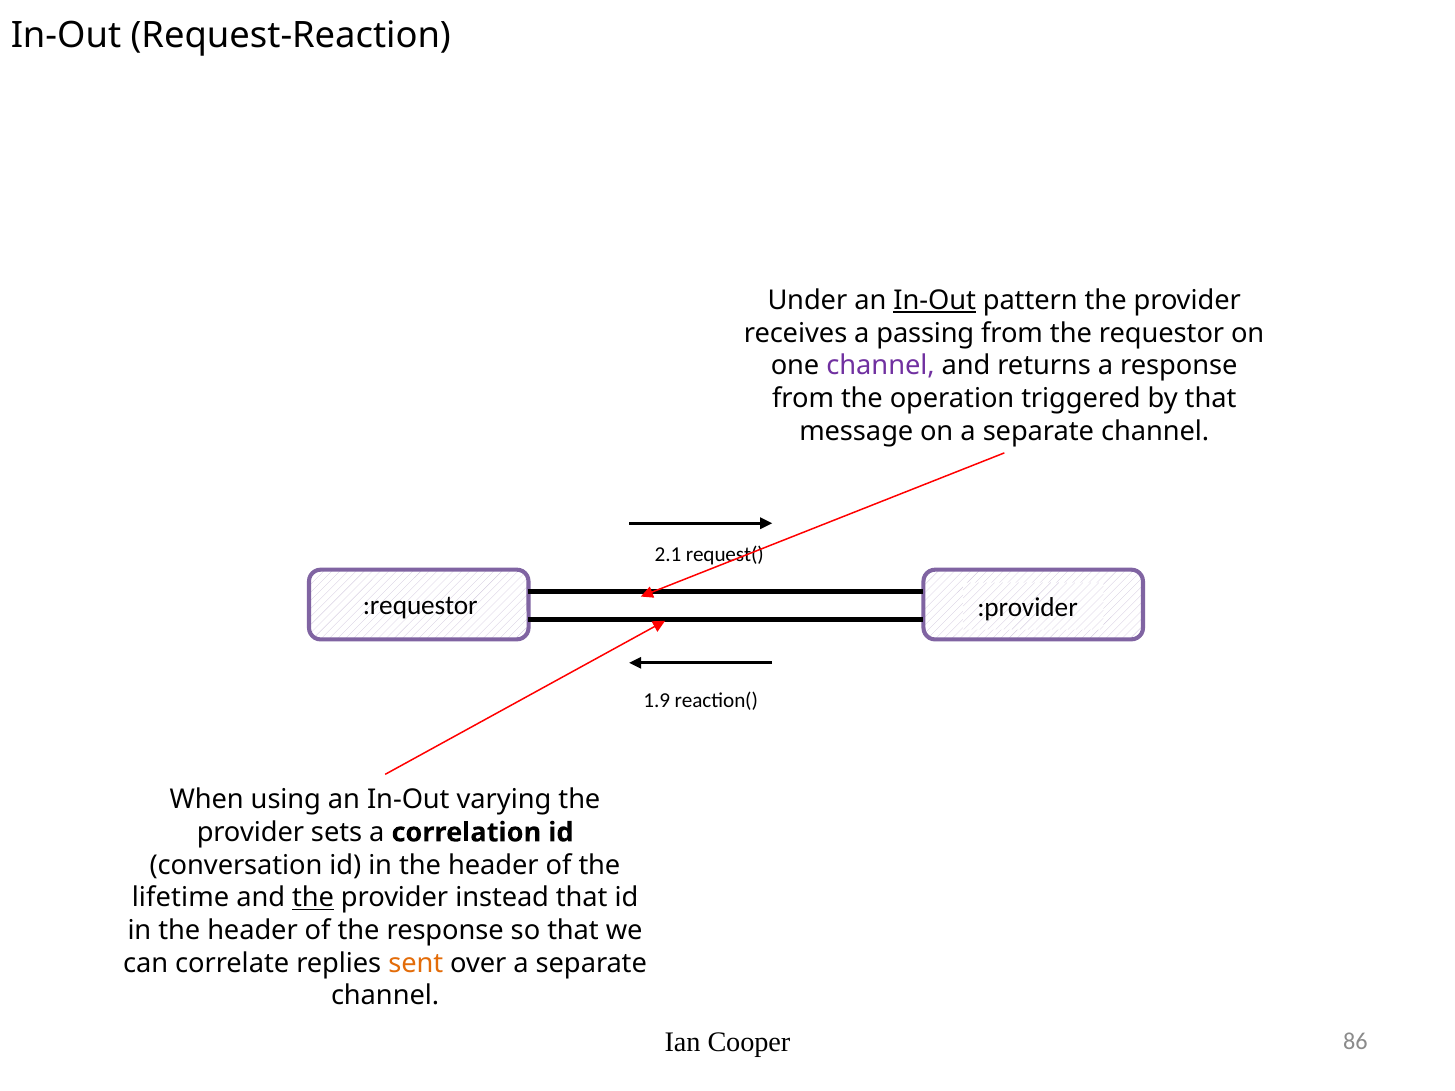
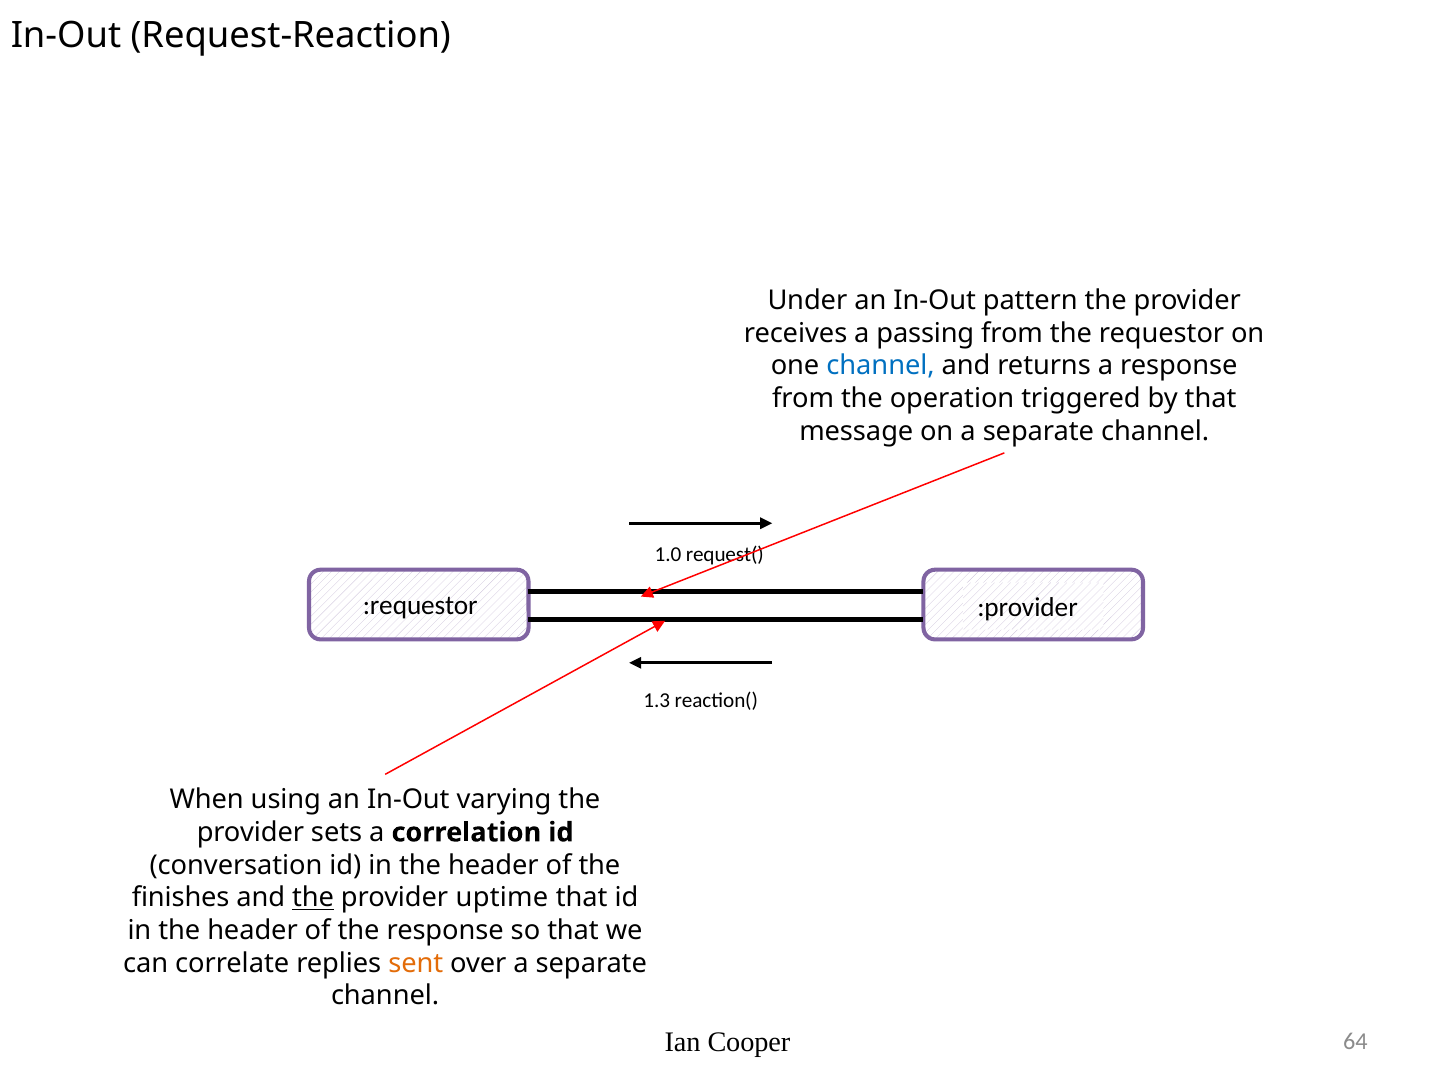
In-Out underline: present -> none (935, 301)
channel colour: purple -> blue (881, 366)
2.1: 2.1 -> 1.0 (668, 554)
1.9: 1.9 -> 1.3 (657, 701)
lifetime: lifetime -> finishes (181, 898)
instead: instead -> uptime (502, 898)
86: 86 -> 64 (1355, 1042)
